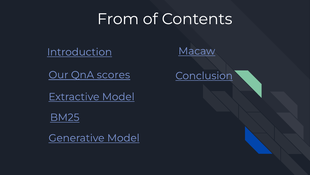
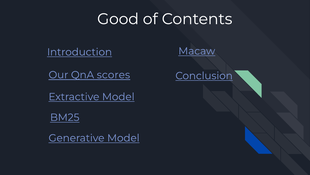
From: From -> Good (118, 19)
